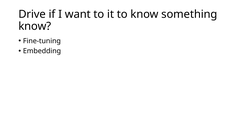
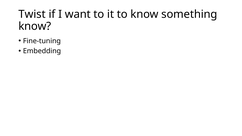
Drive: Drive -> Twist (32, 14)
